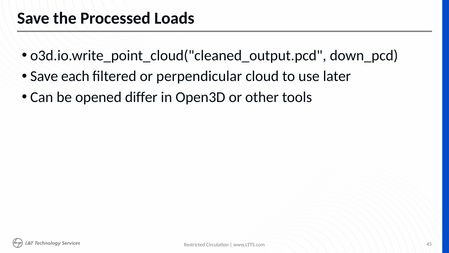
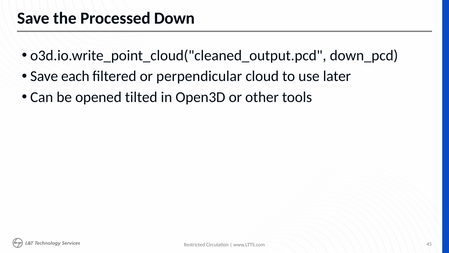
Loads: Loads -> Down (174, 18)
differ: differ -> tilted (141, 97)
